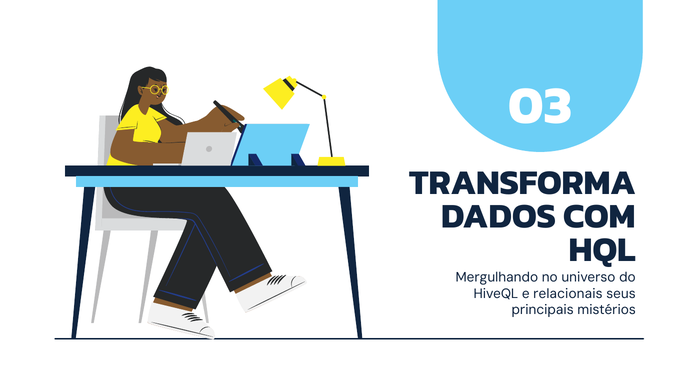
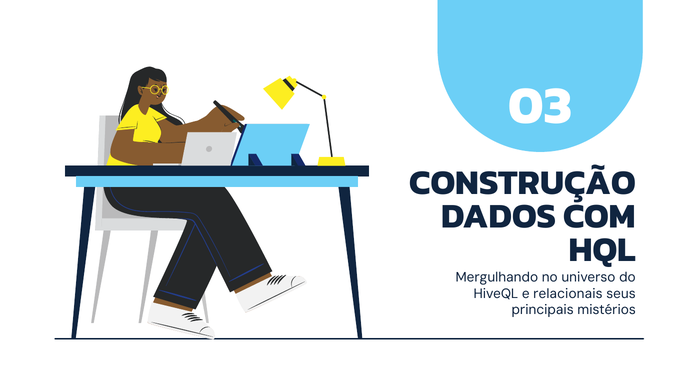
TRANSFORMA: TRANSFORMA -> CONSTRUÇÃO (523, 183)
